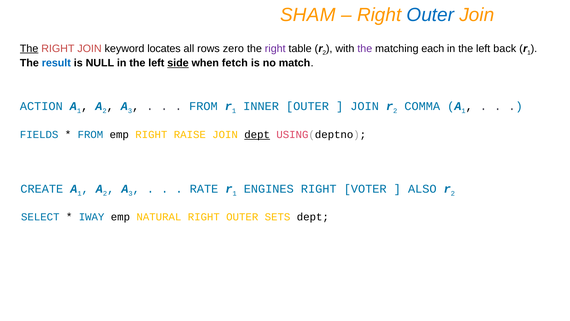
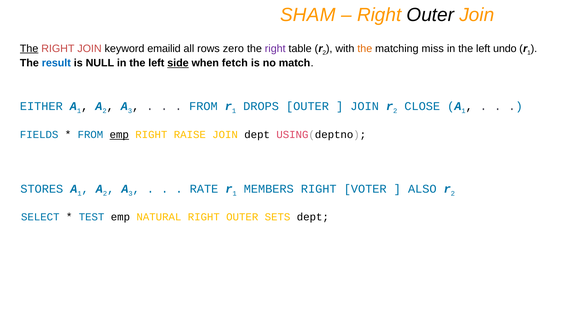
Outer colour: blue -> black (430, 15)
locates: locates -> emailid (164, 48)
the colour: purple -> orange (365, 48)
each: each -> miss (433, 48)
back: back -> undo (505, 48)
ACTION: ACTION -> EITHER (41, 106)
INNER: INNER -> DROPS (261, 106)
COMMA: COMMA -> CLOSE (422, 106)
emp underline: none -> present (119, 134)
dept underline: present -> none (257, 134)
CREATE: CREATE -> STORES (42, 189)
ENGINES: ENGINES -> MEMBERS (269, 189)
IWAY: IWAY -> TEST (92, 217)
